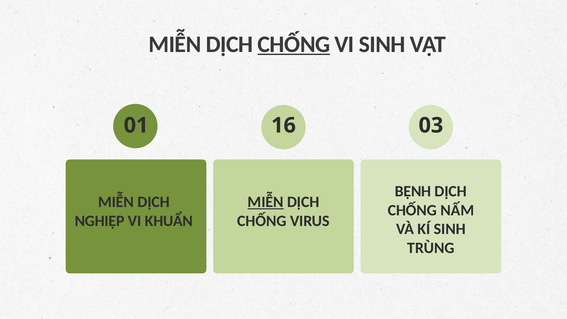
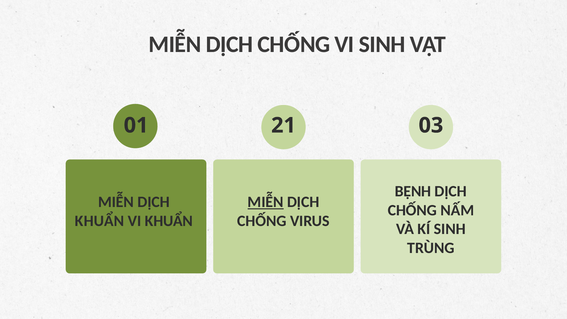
CHỐNG underline: present -> none (294, 44)
16: 16 -> 21 (284, 125)
NGHIỆP: NGHIỆP -> KHUẨN (100, 221)
